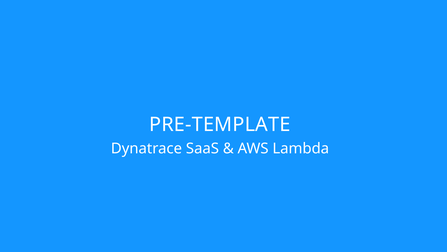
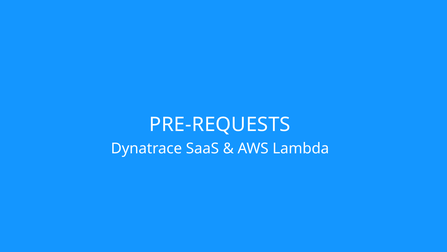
PRE-TEMPLATE: PRE-TEMPLATE -> PRE-REQUESTS (220, 124)
